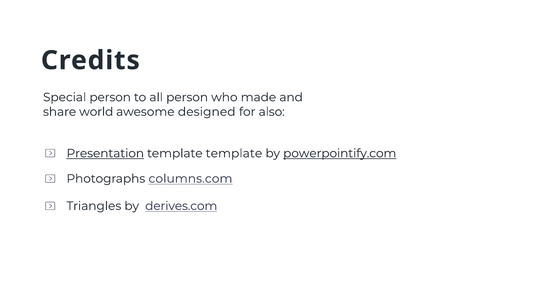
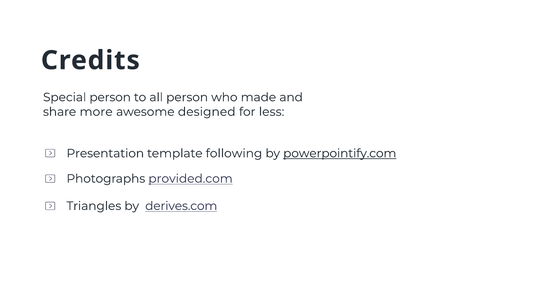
world: world -> more (96, 112)
also: also -> less (272, 112)
Presentation underline: present -> none (105, 153)
template template: template -> following (234, 153)
columns.com: columns.com -> provided.com (191, 179)
